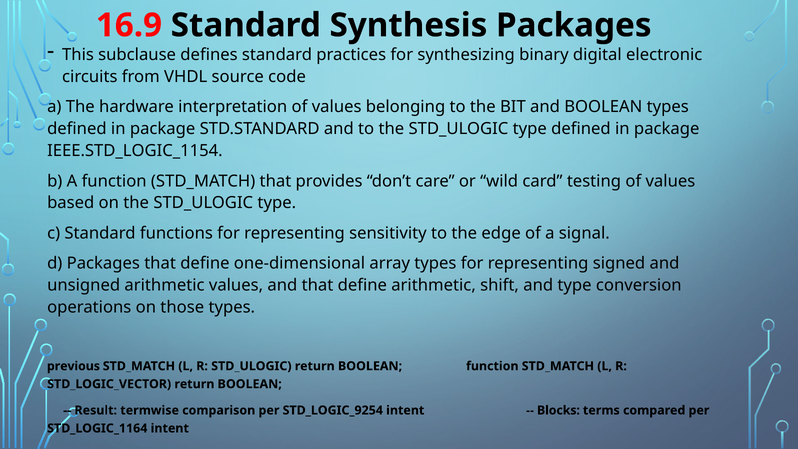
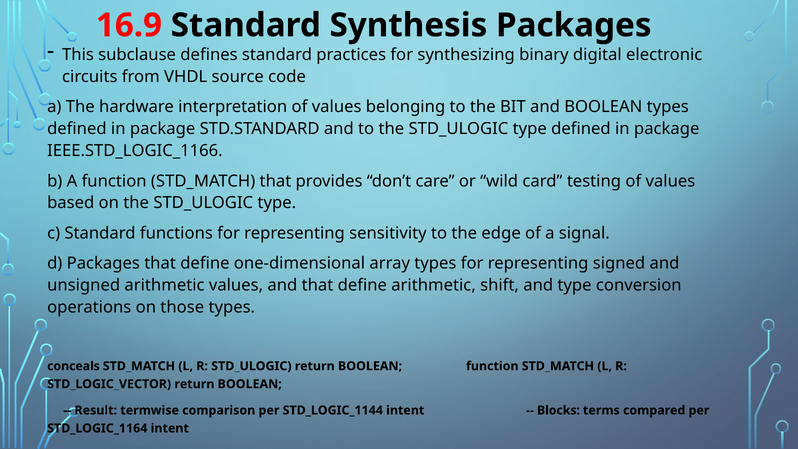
IEEE.STD_LOGIC_1154: IEEE.STD_LOGIC_1154 -> IEEE.STD_LOGIC_1166 (135, 151)
previous: previous -> conceals (73, 366)
STD_LOGIC_9254: STD_LOGIC_9254 -> STD_LOGIC_1144 (333, 410)
